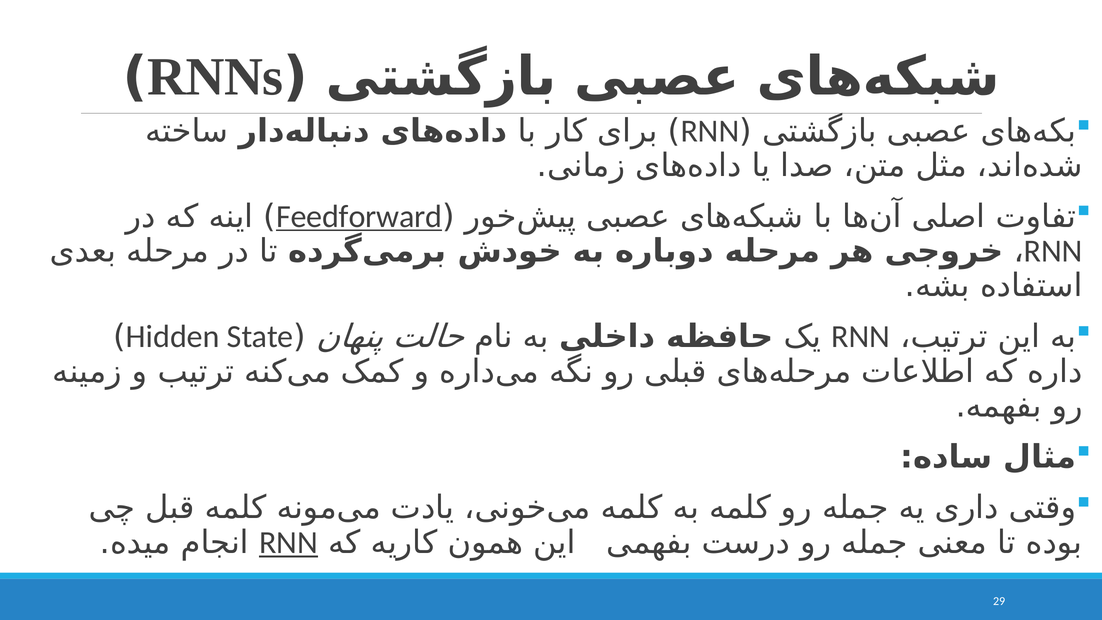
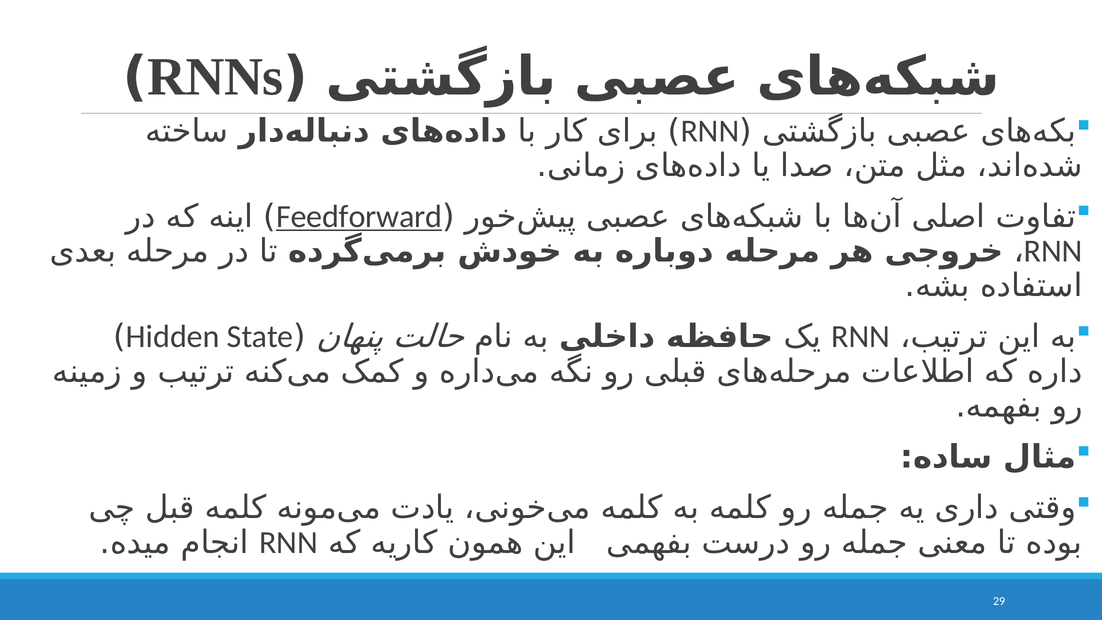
RNN underline: present -> none (289, 542)
